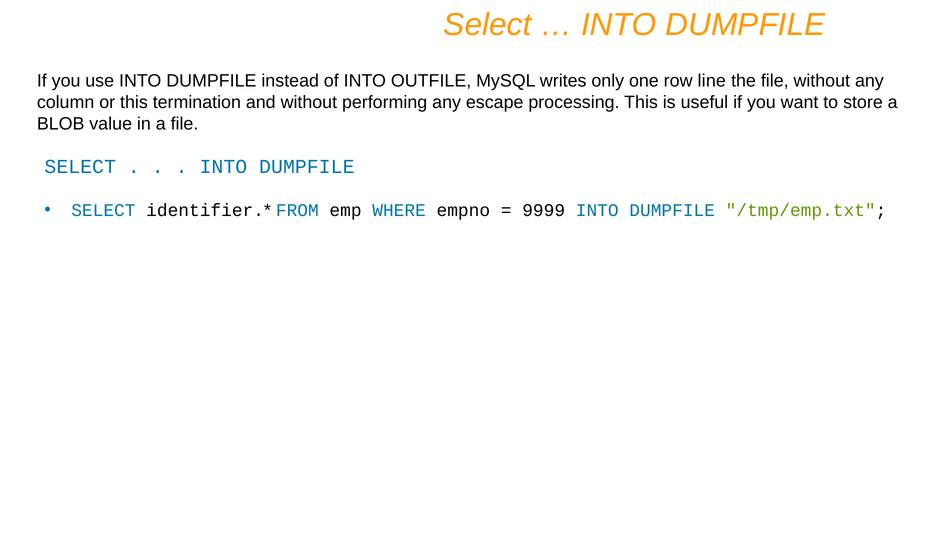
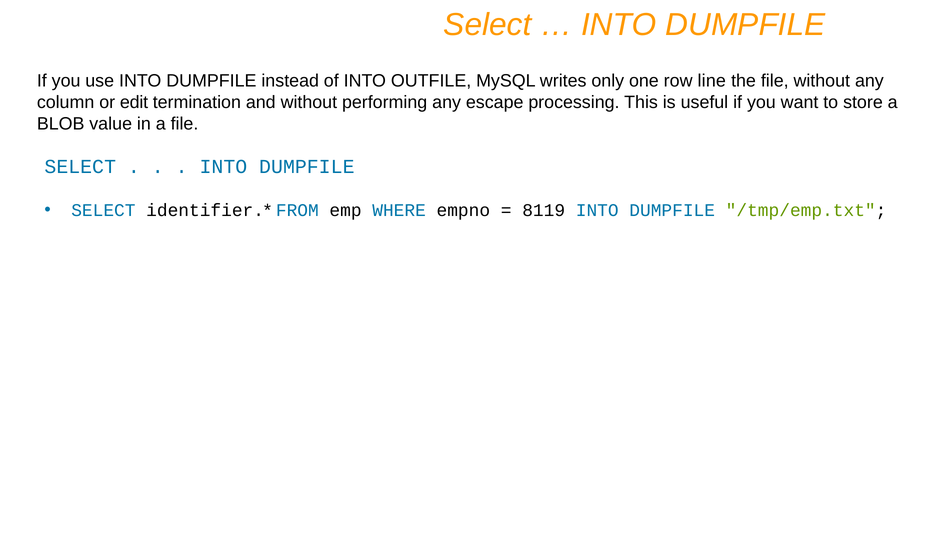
or this: this -> edit (134, 102)
9999: 9999 -> 8119 (544, 210)
